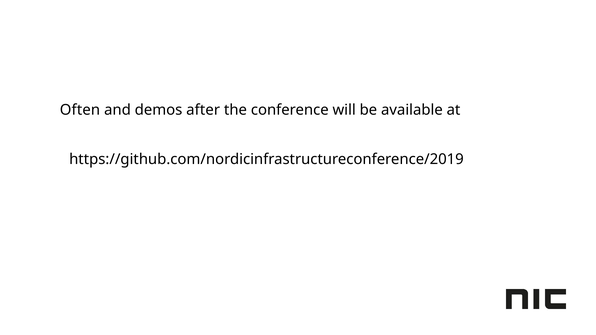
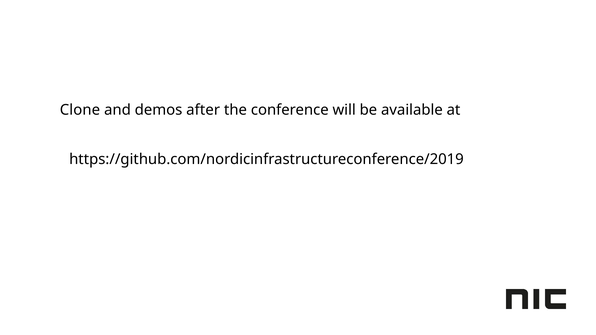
Often: Often -> Clone (80, 110)
